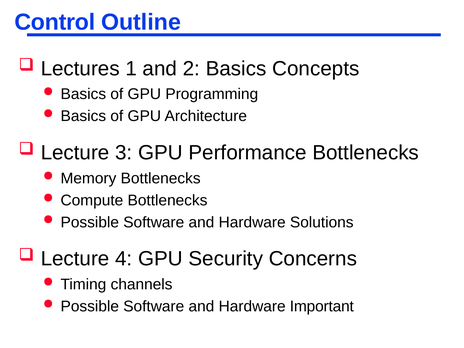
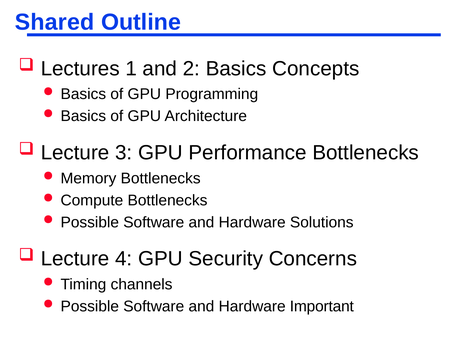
Control: Control -> Shared (55, 22)
